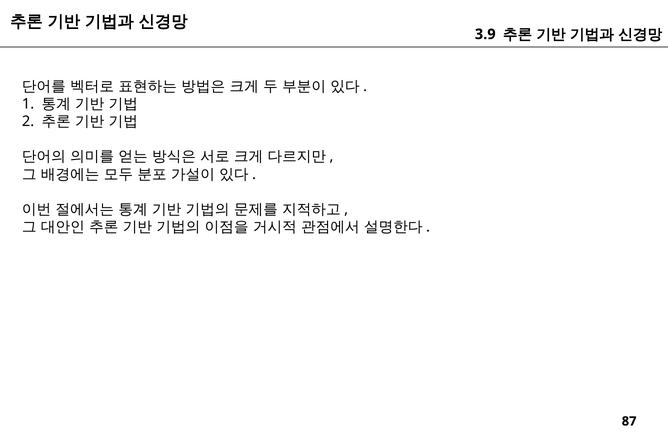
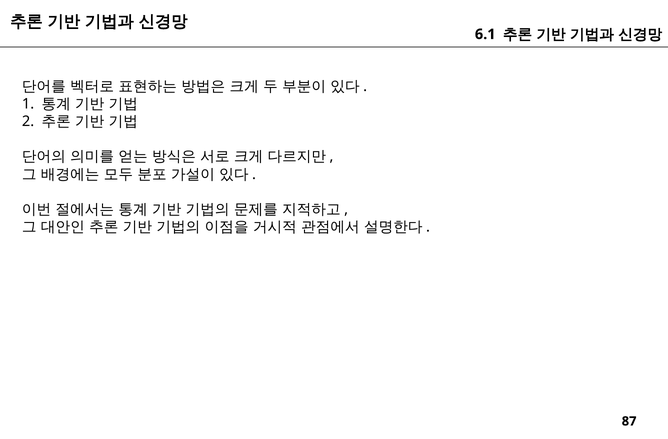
3.9: 3.9 -> 6.1 (485, 34)
